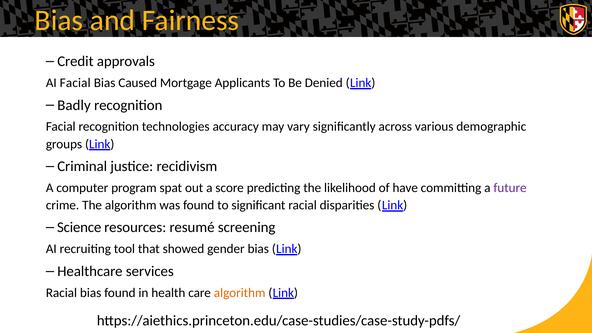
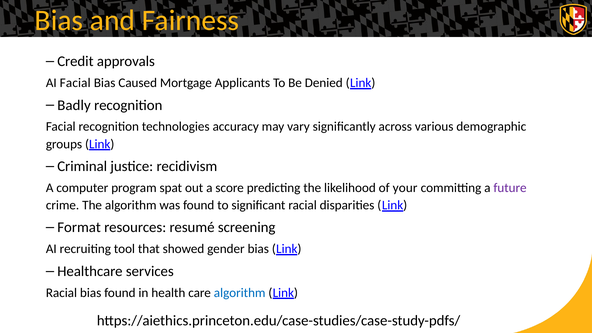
have: have -> your (405, 188)
Science: Science -> Format (79, 227)
algorithm colour: orange -> blue (240, 293)
